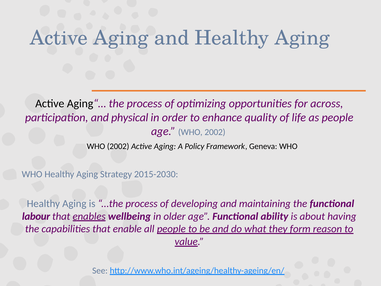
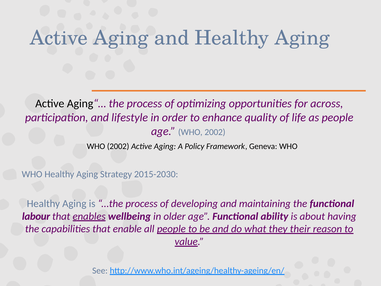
physical: physical -> lifestyle (130, 117)
form: form -> their (300, 229)
